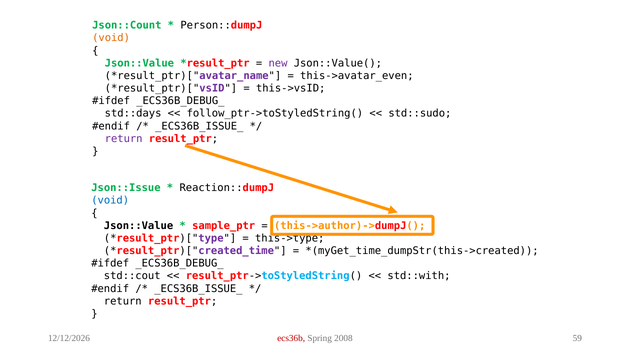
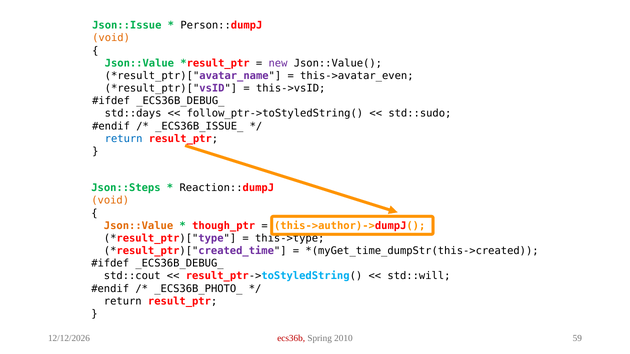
Json::Count: Json::Count -> Json::Issue (127, 25)
return colour: purple -> blue (124, 139)
Json::Issue: Json::Issue -> Json::Steps (126, 188)
void colour: blue -> orange (110, 201)
Json::Value colour: black -> orange (139, 226)
sample_ptr: sample_ptr -> though_ptr (224, 226)
std::with: std::with -> std::will (419, 276)
_ECS36B_ISSUE_: _ECS36B_ISSUE_ -> _ECS36B_PHOTO_ (198, 289)
2008: 2008 -> 2010 (343, 339)
